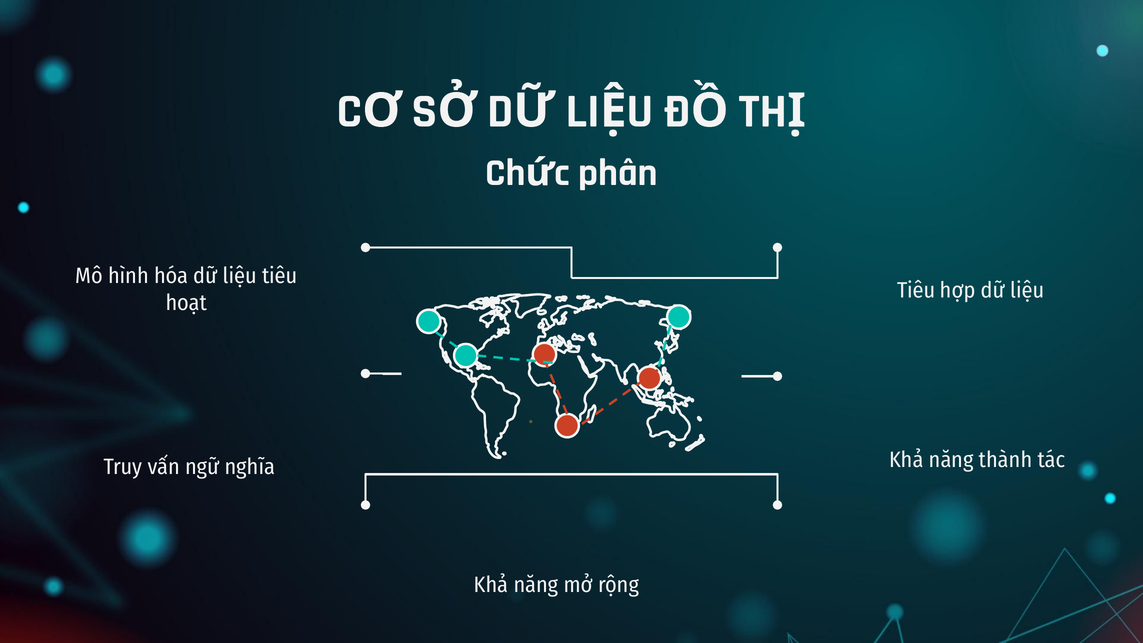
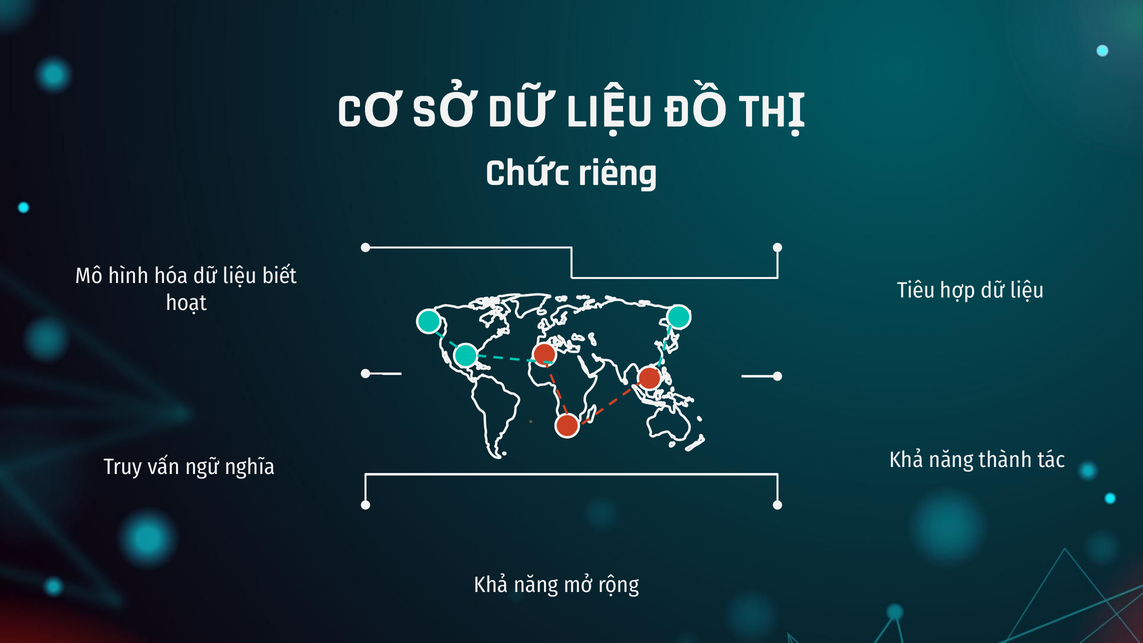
phân: phân -> riêng (618, 173)
liệu tiêu: tiêu -> biết (280, 276)
